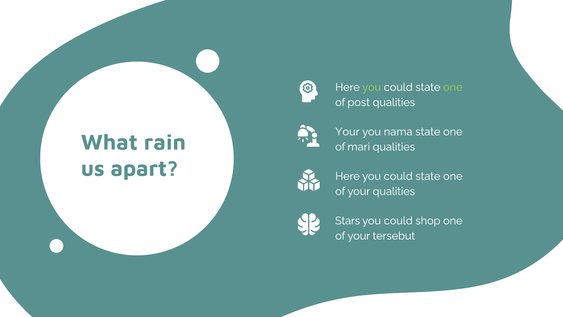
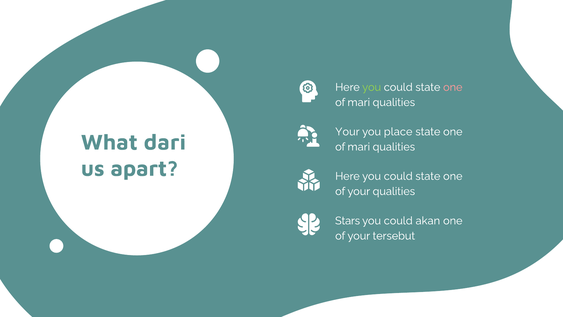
one colour: light green -> pink (453, 87)
post: post -> mari (359, 102)
nama: nama -> place (398, 132)
rain: rain -> dari (165, 142)
shop: shop -> akan (428, 221)
